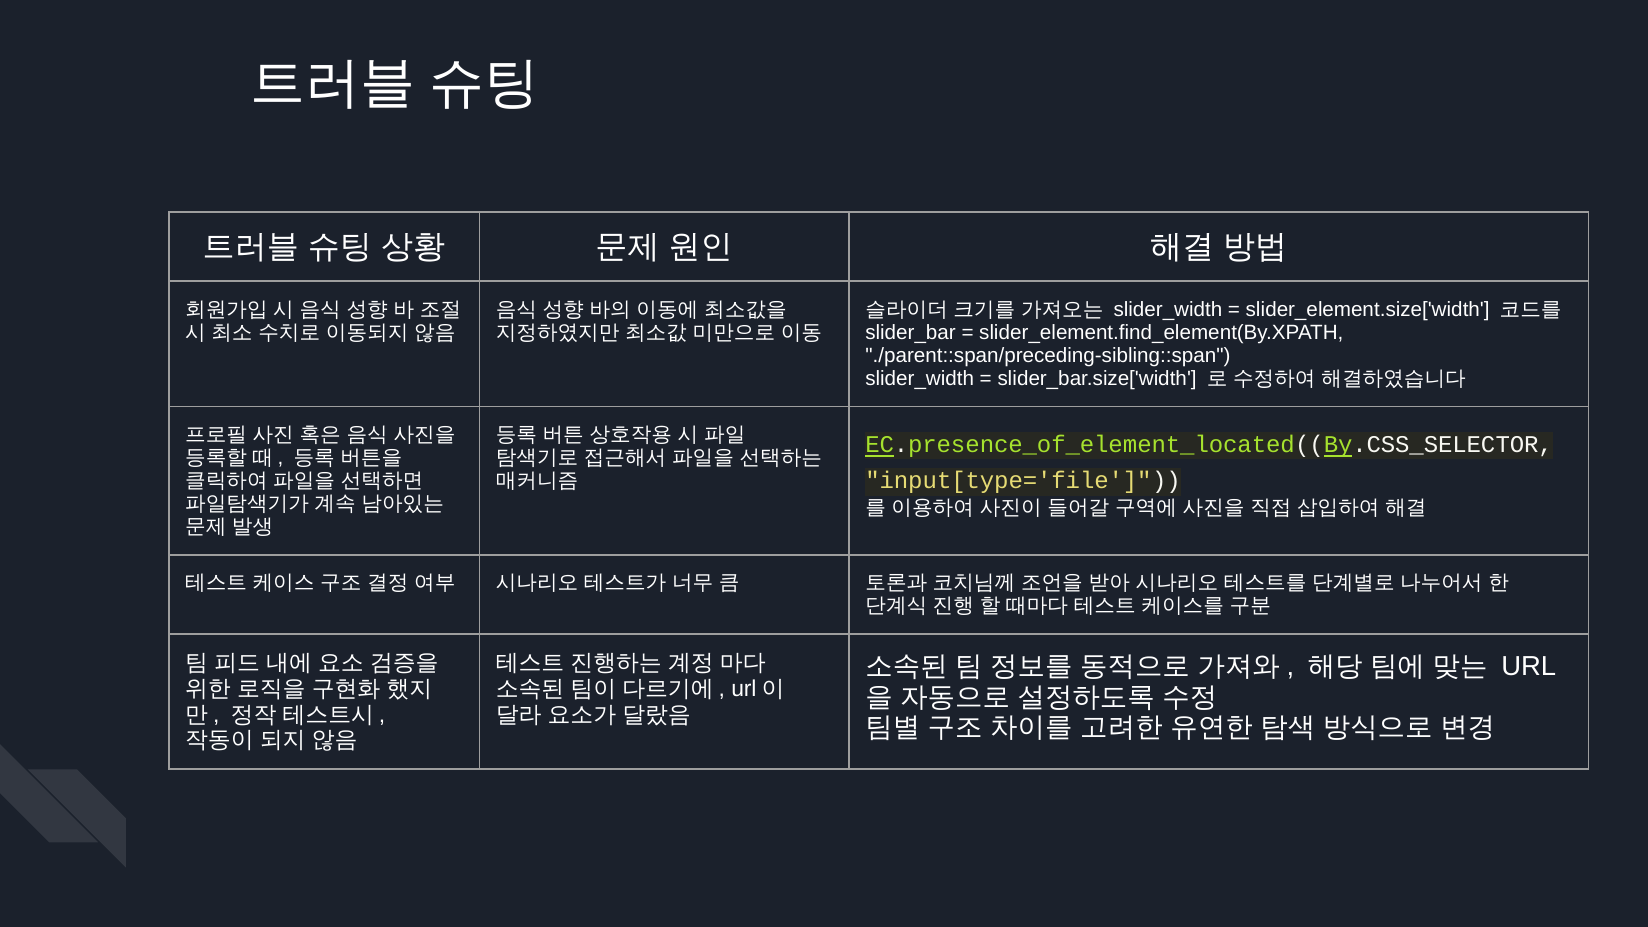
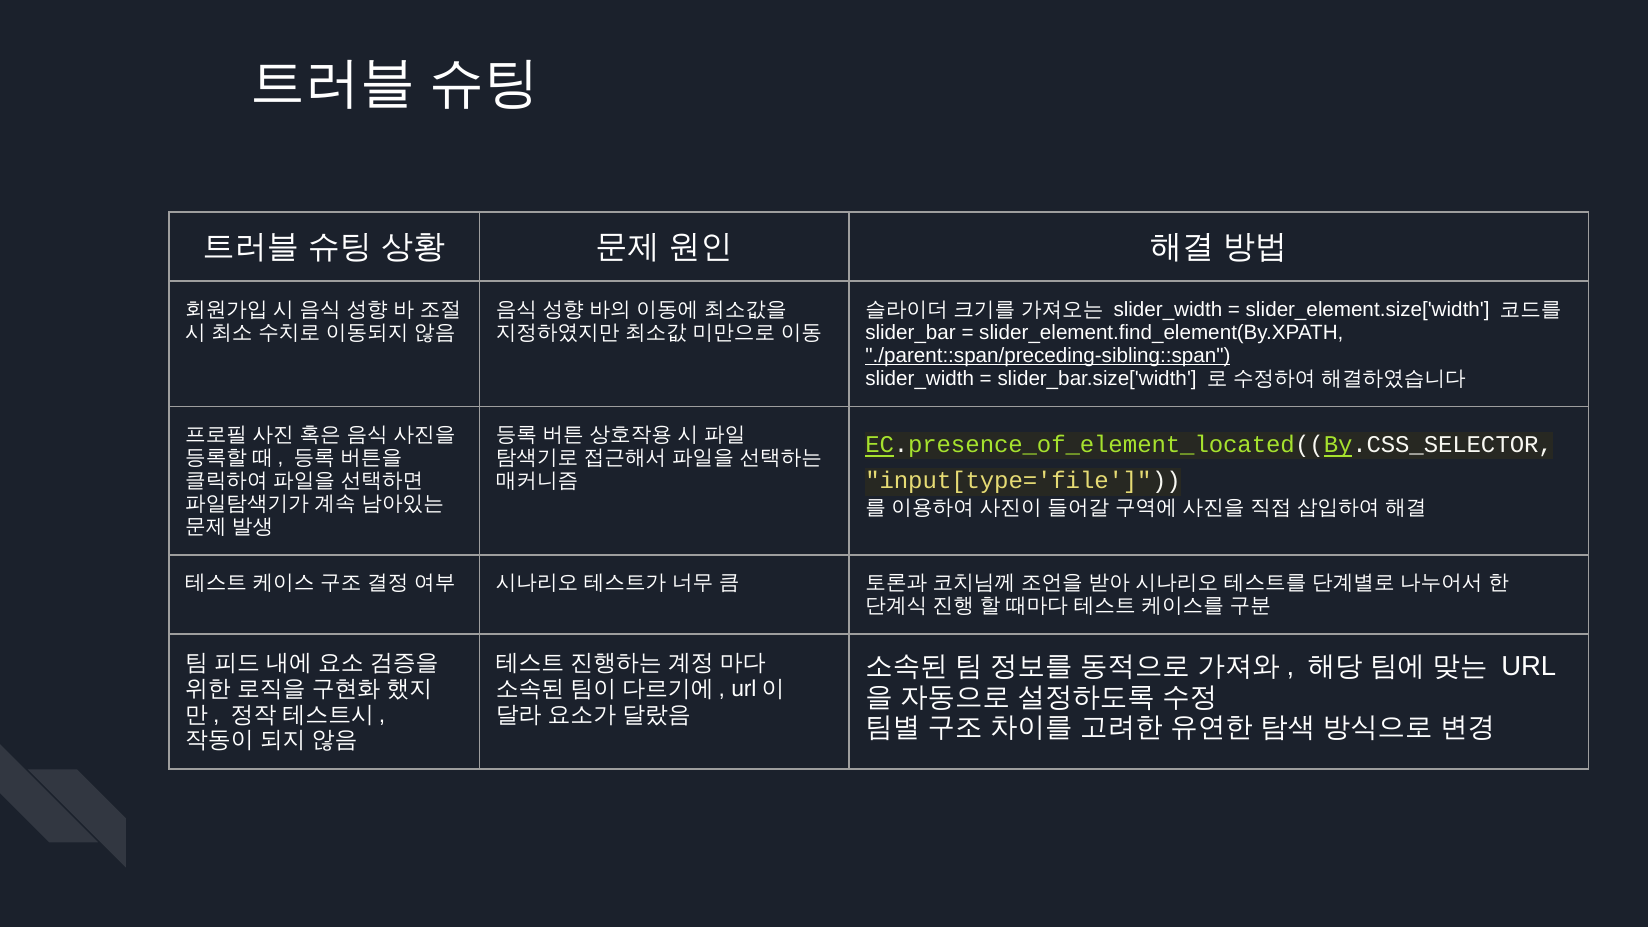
./parent::span/preceding-sibling::span underline: none -> present (1048, 356)
